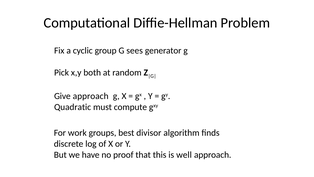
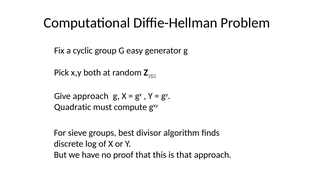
sees: sees -> easy (135, 50)
work: work -> sieve (77, 133)
is well: well -> that (184, 155)
